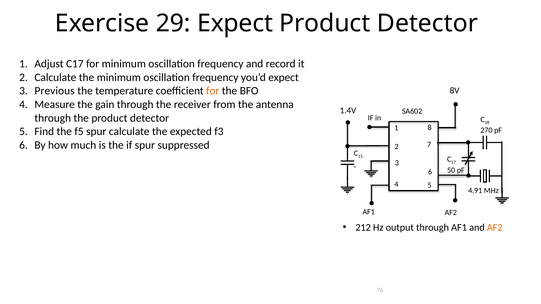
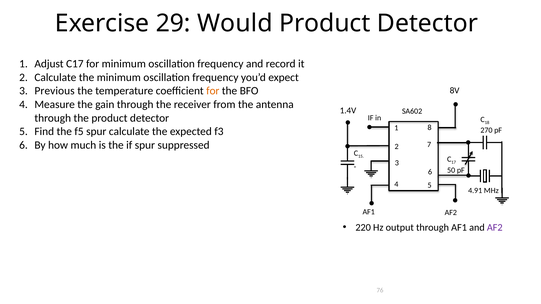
29 Expect: Expect -> Would (235, 23)
212: 212 -> 220 (363, 228)
AF2 colour: orange -> purple (495, 228)
